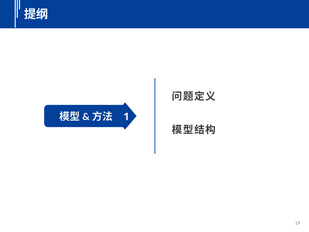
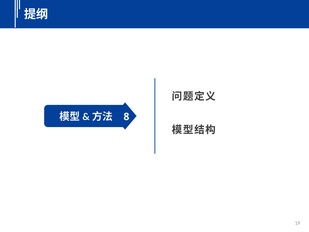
1: 1 -> 8 (126, 117)
